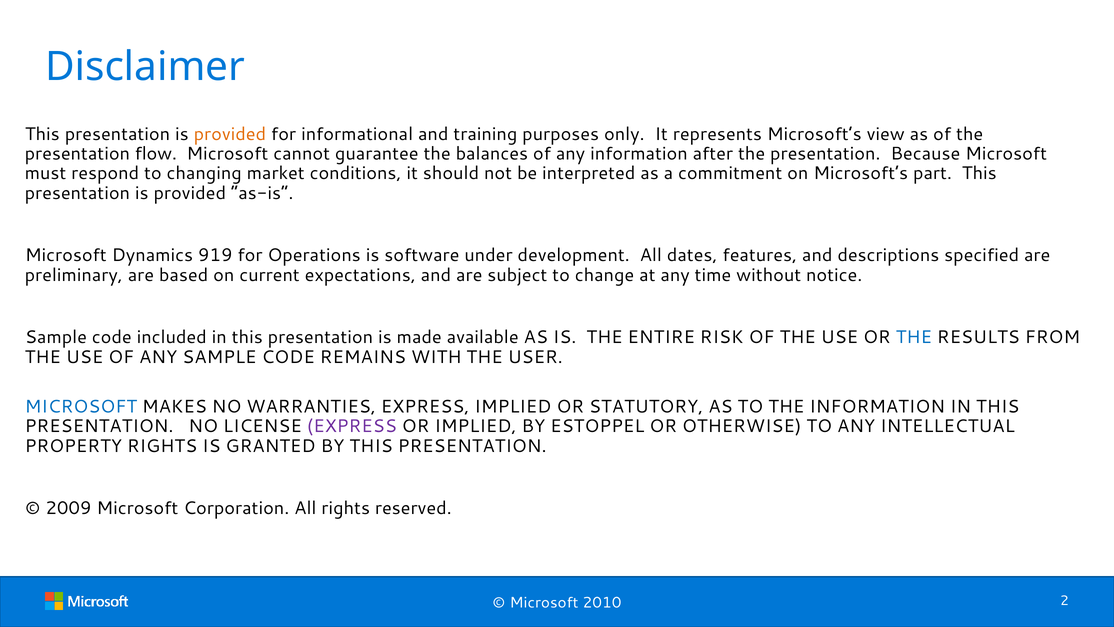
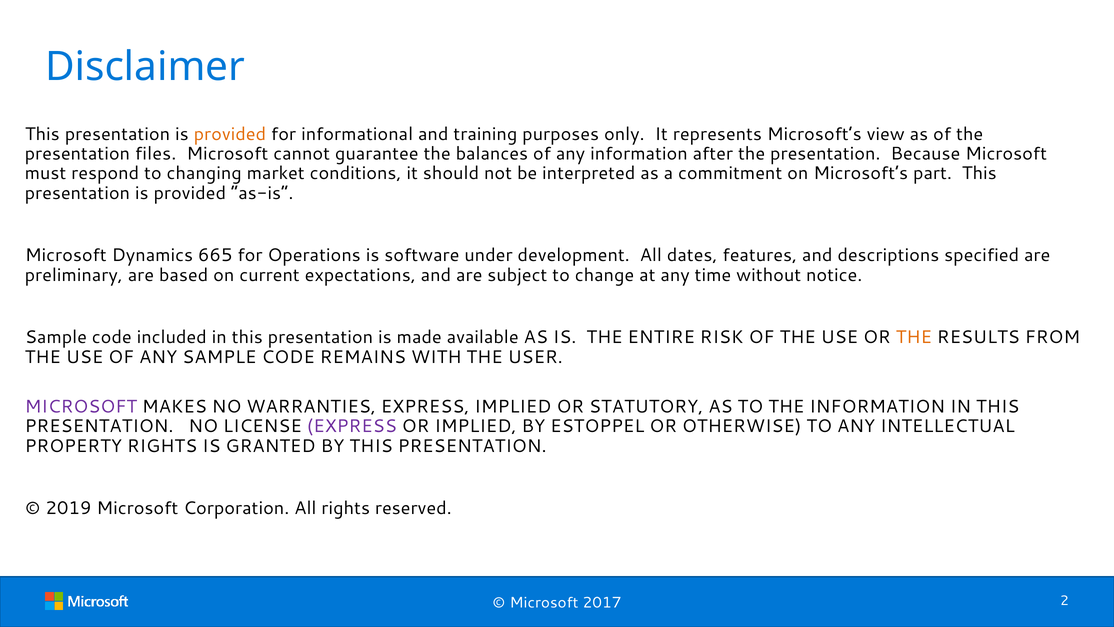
flow: flow -> files (156, 154)
919: 919 -> 665 (215, 255)
THE colour: blue -> orange (914, 337)
MICROSOFT colour: blue -> purple (81, 406)
2009: 2009 -> 2019 (68, 508)
2010: 2010 -> 2017 (602, 602)
